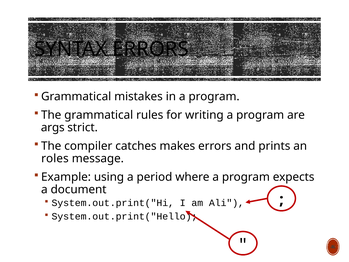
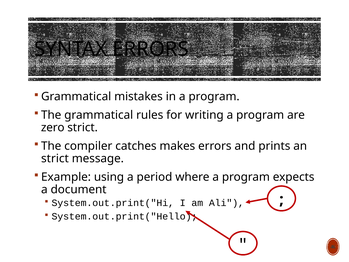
args: args -> zero (53, 127)
roles: roles -> strict (55, 158)
